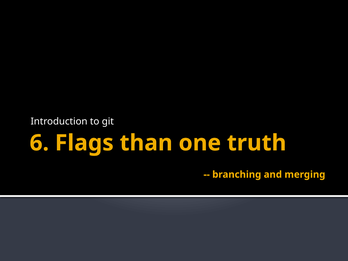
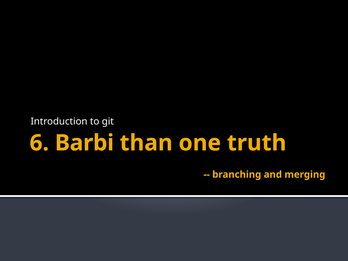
Flags: Flags -> Barbi (84, 143)
